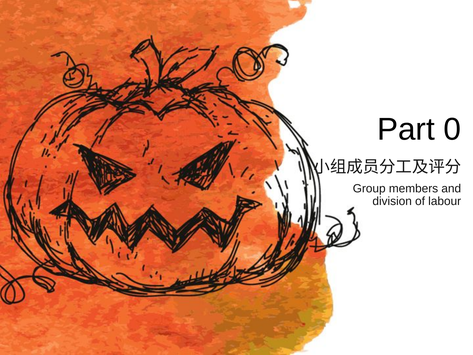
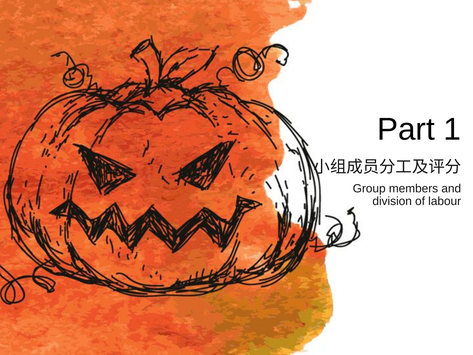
0: 0 -> 1 (452, 129)
